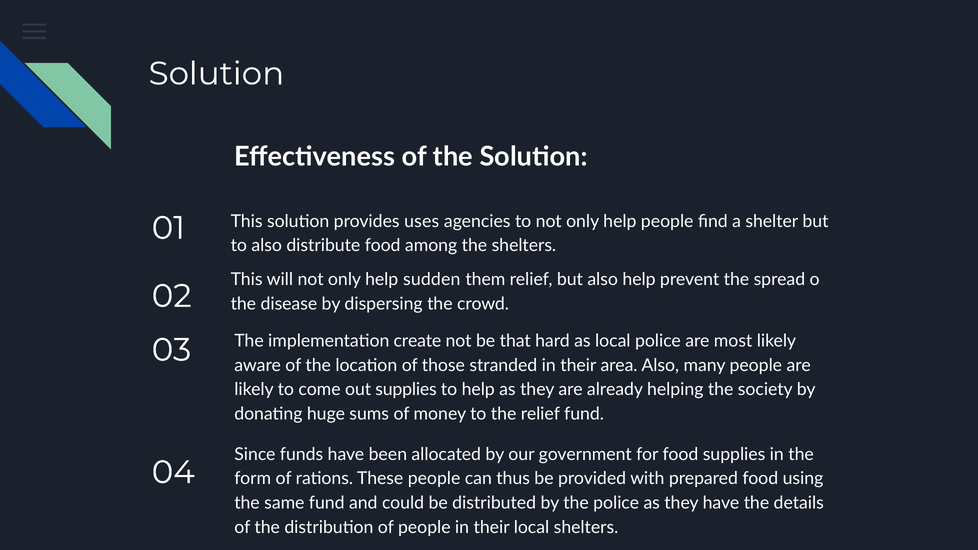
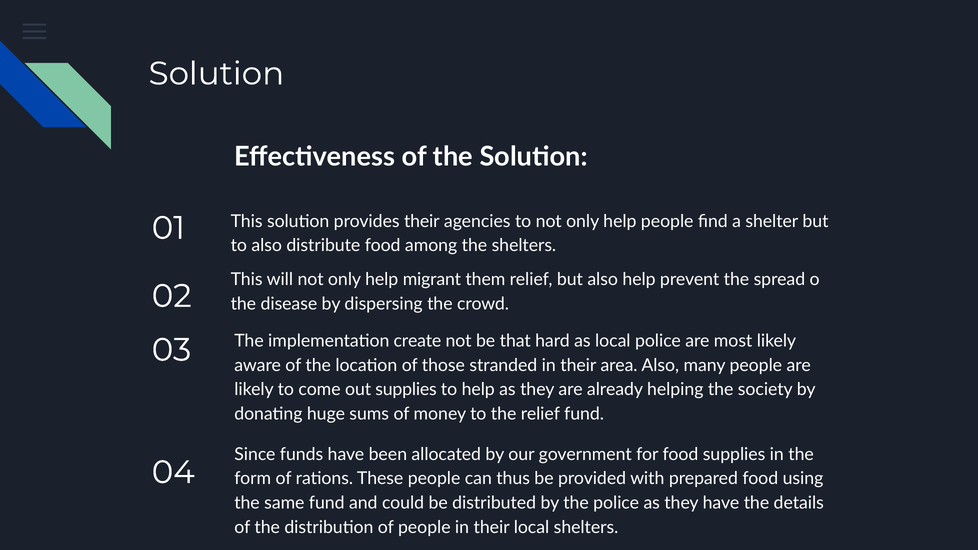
provides uses: uses -> their (422, 221)
sudden: sudden -> migrant (432, 280)
